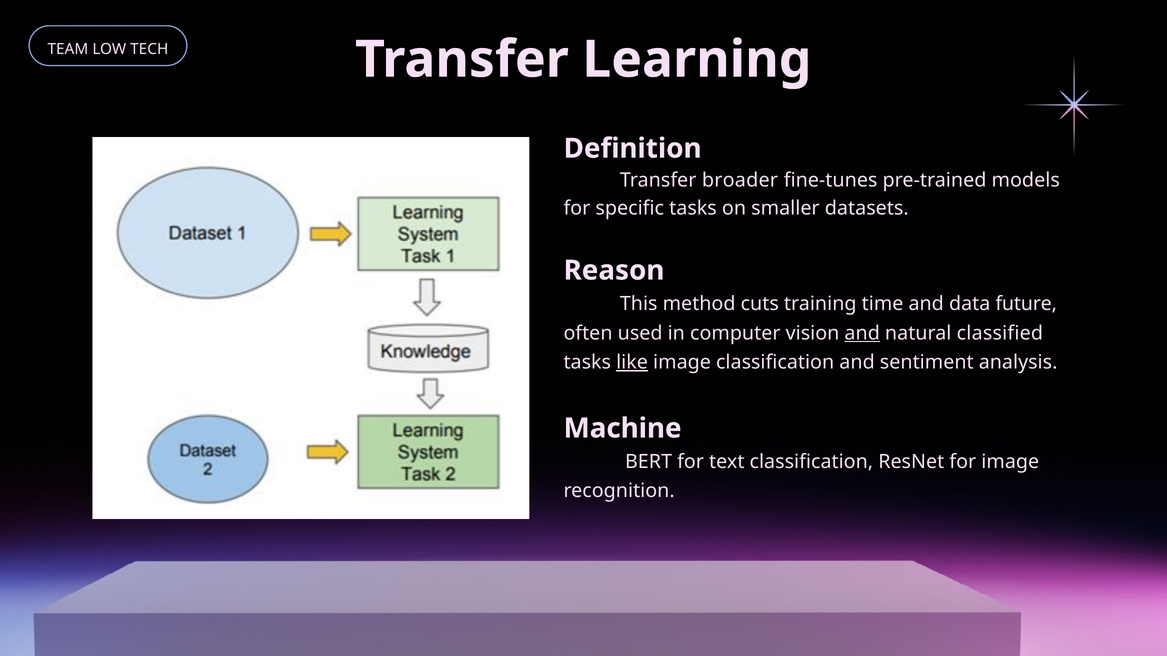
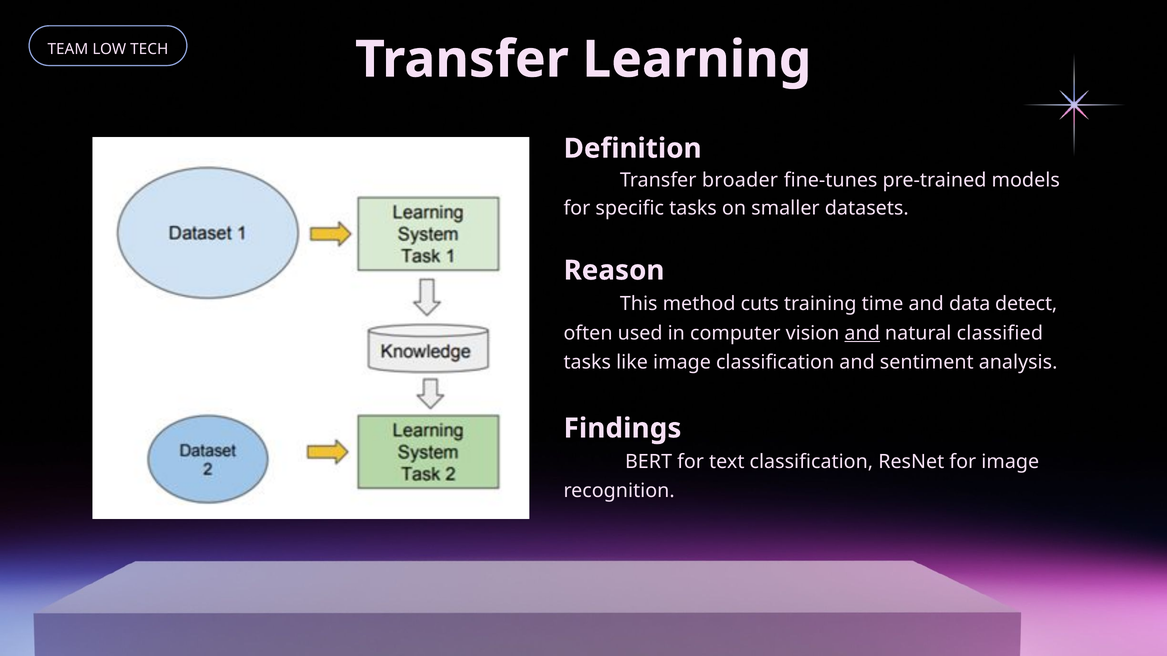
future: future -> detect (1026, 304)
like underline: present -> none (632, 363)
Machine: Machine -> Findings (622, 429)
